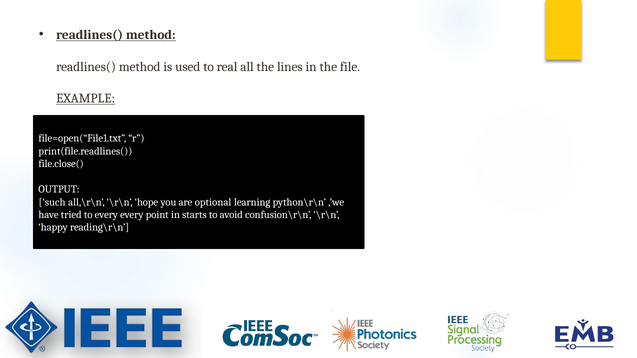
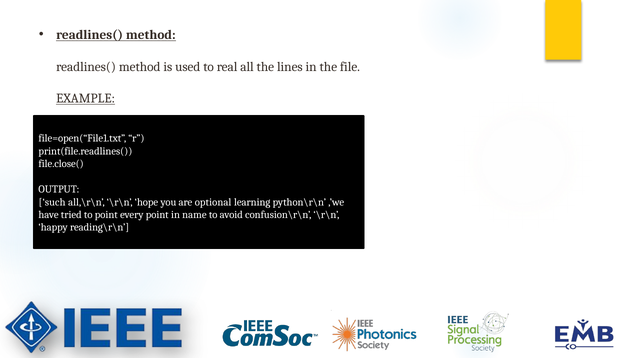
to every: every -> point (106, 215)
starts: starts -> name (194, 215)
